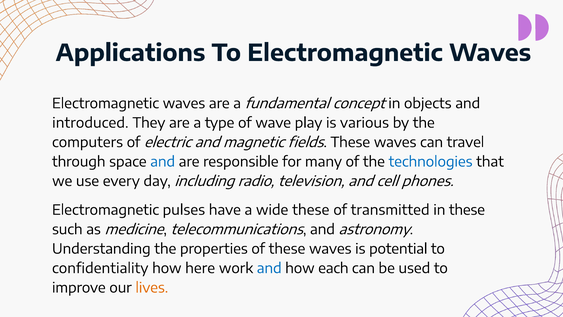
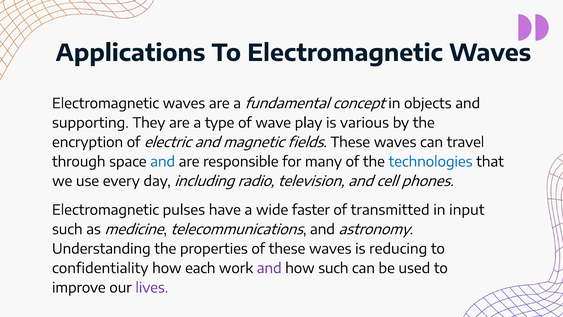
introduced: introduced -> supporting (90, 123)
computers: computers -> encryption (88, 142)
wide these: these -> faster (311, 210)
in these: these -> input (467, 210)
potential: potential -> reducing (398, 249)
here: here -> each (200, 268)
and colour: blue -> purple (269, 268)
how each: each -> such (333, 268)
lives colour: orange -> purple (152, 288)
